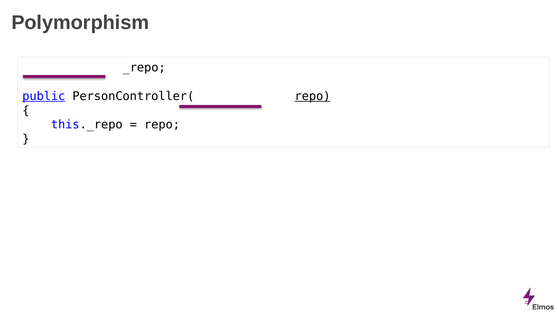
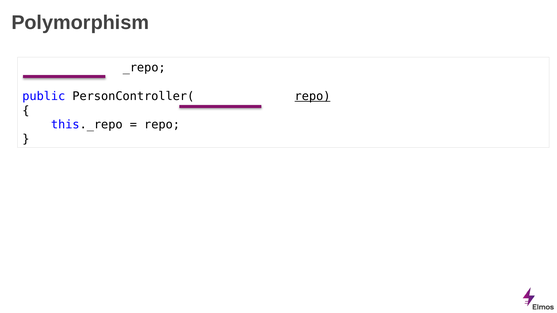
public underline: present -> none (44, 96)
